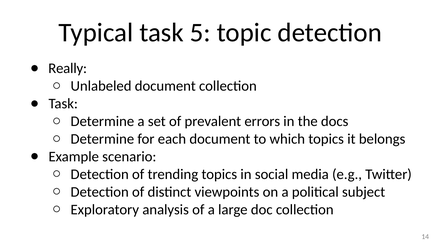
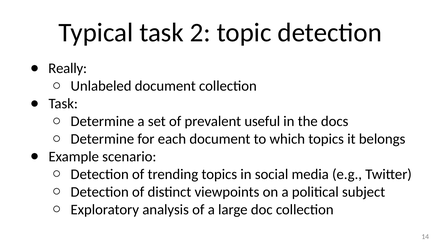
5: 5 -> 2 (200, 32)
errors: errors -> useful (262, 121)
